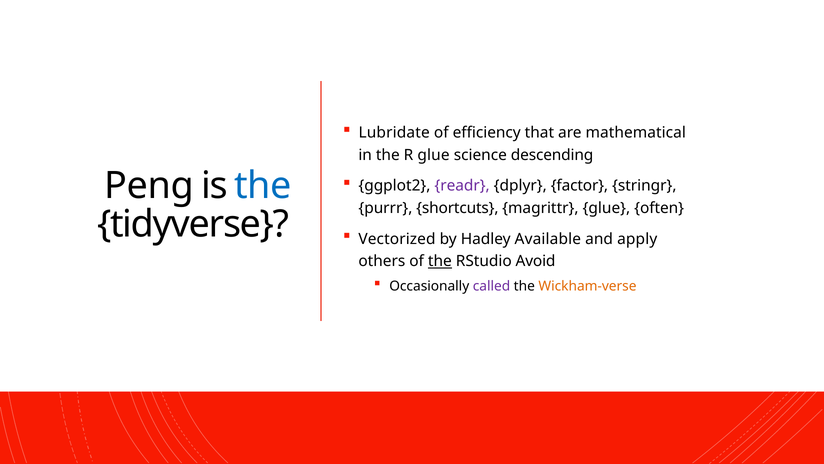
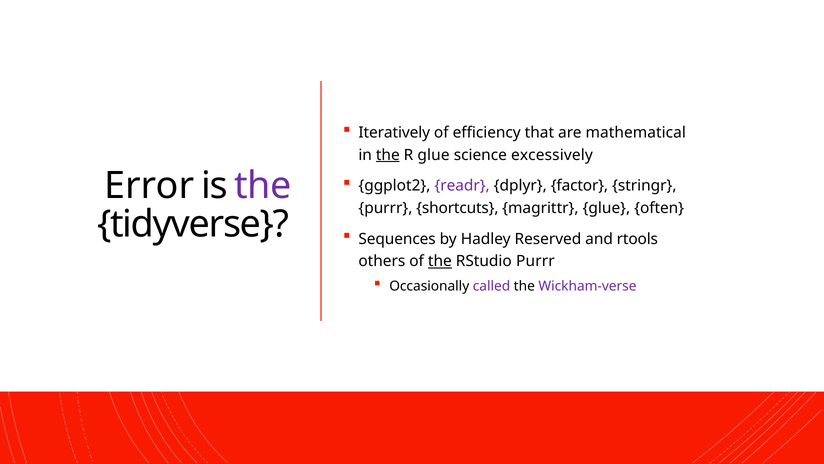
Lubridate: Lubridate -> Iteratively (394, 133)
the underline: none -> present (388, 155)
descending: descending -> excessively (552, 155)
Peng: Peng -> Error (149, 186)
the colour: blue -> purple (263, 186)
Vectorized: Vectorized -> Sequences (397, 239)
Available: Available -> Reserved (548, 239)
apply: apply -> rtools (637, 239)
RStudio Avoid: Avoid -> Purrr (535, 261)
Wickham-verse colour: orange -> purple (587, 286)
